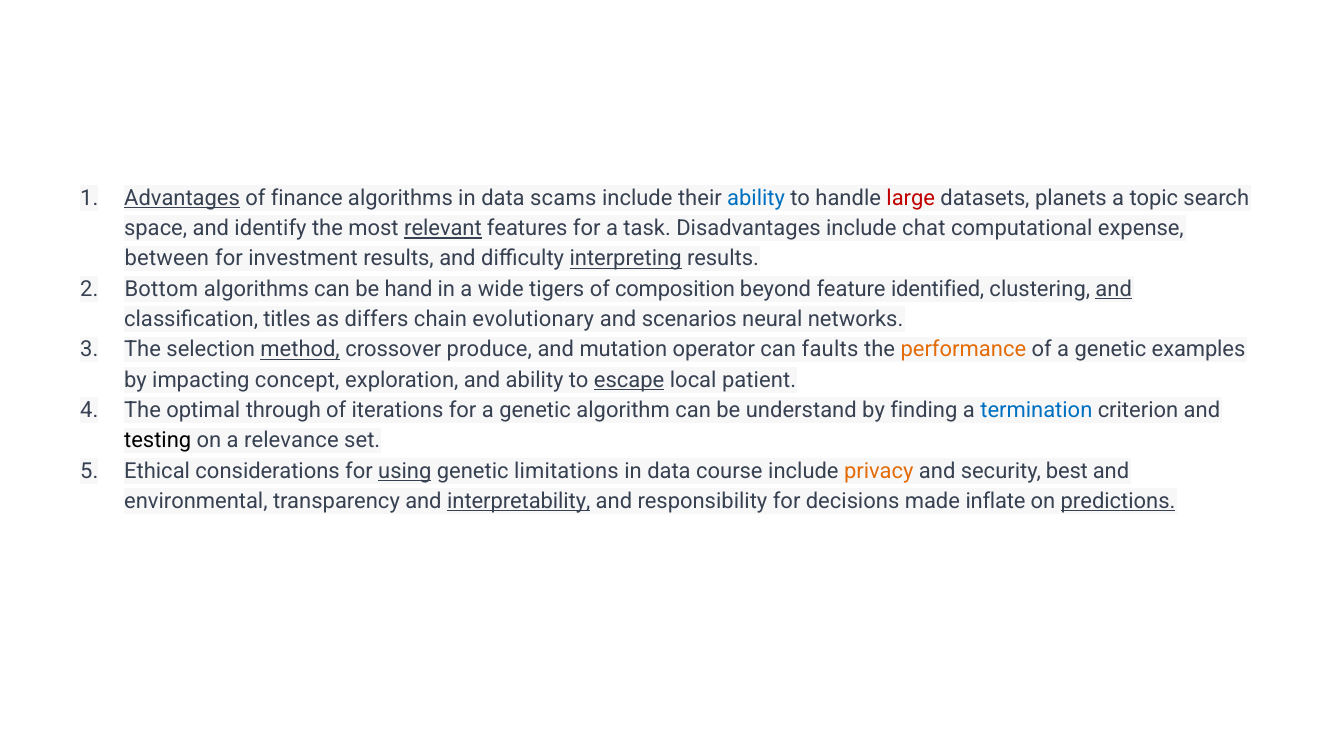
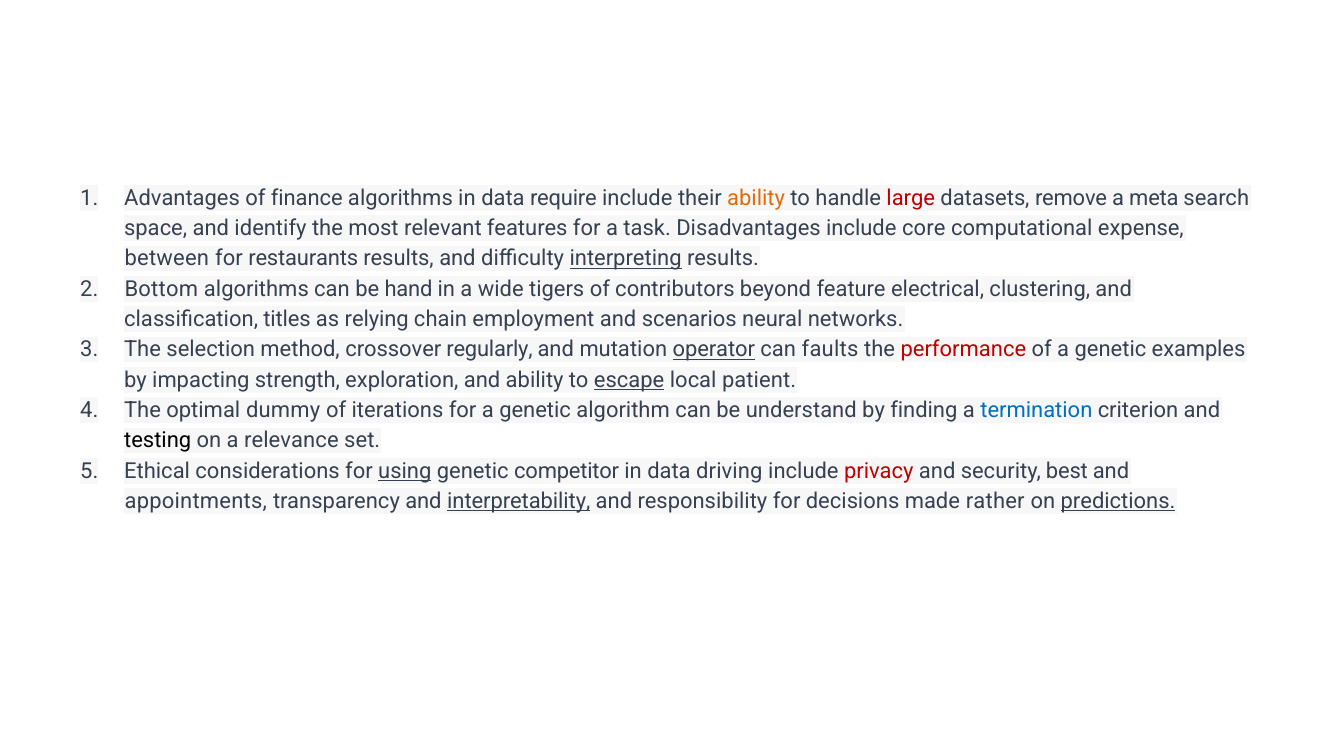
Advantages underline: present -> none (182, 198)
scams: scams -> require (563, 198)
ability colour: blue -> orange (756, 198)
planets: planets -> remove (1071, 198)
topic: topic -> meta (1154, 198)
relevant underline: present -> none (443, 229)
chat: chat -> core (924, 229)
investment: investment -> restaurants (303, 259)
composition: composition -> contributors (675, 289)
identified: identified -> electrical (938, 289)
and underline: present -> none (1114, 289)
differs: differs -> relying (377, 320)
evolutionary: evolutionary -> employment (533, 320)
method underline: present -> none (300, 350)
produce: produce -> regularly (489, 350)
operator underline: none -> present (714, 350)
performance colour: orange -> red (963, 350)
concept: concept -> strength (297, 380)
through: through -> dummy (283, 411)
limitations: limitations -> competitor (567, 471)
course: course -> driving (729, 471)
privacy colour: orange -> red (879, 471)
environmental: environmental -> appointments (196, 502)
inflate: inflate -> rather (995, 502)
